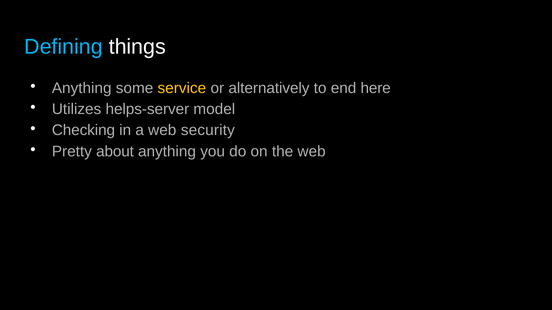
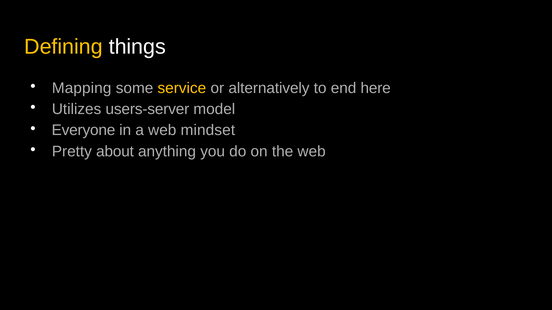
Defining colour: light blue -> yellow (64, 47)
Anything: Anything -> Mapping (82, 88)
helps-server: helps-server -> users-server (147, 109)
Checking: Checking -> Everyone (83, 130)
security: security -> mindset (208, 130)
